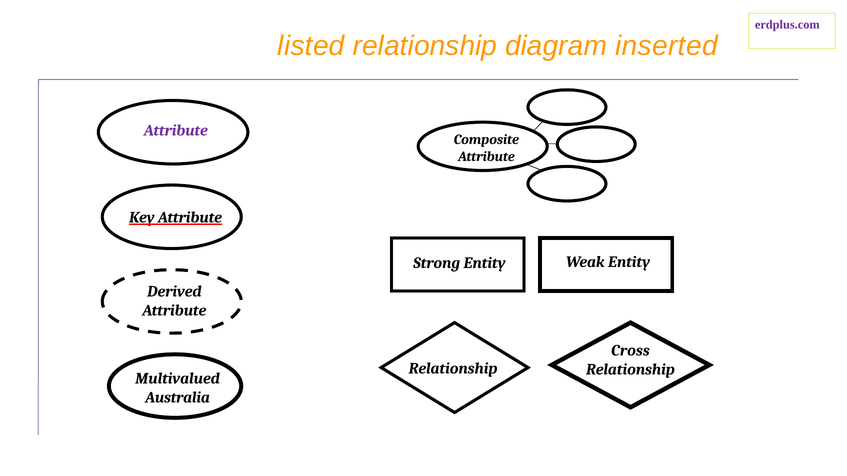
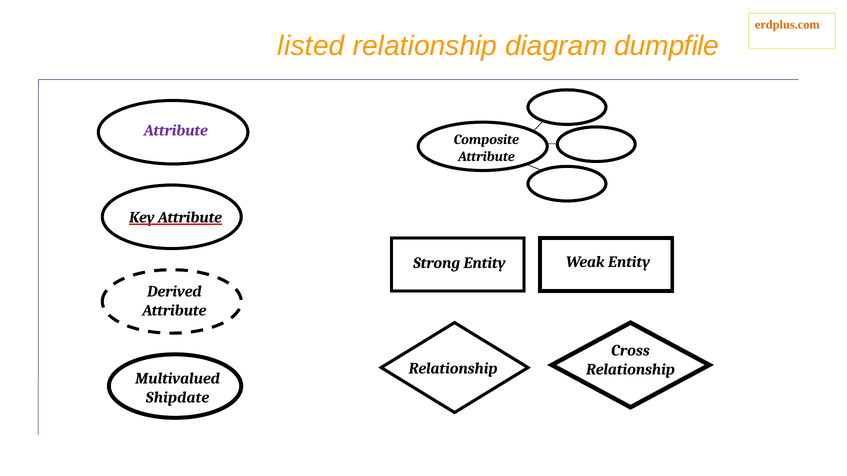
erdplus.com colour: purple -> orange (787, 24)
inserted: inserted -> dumpfile (667, 46)
Australia: Australia -> Shipdate (177, 398)
